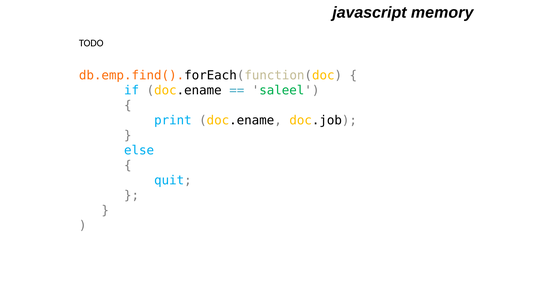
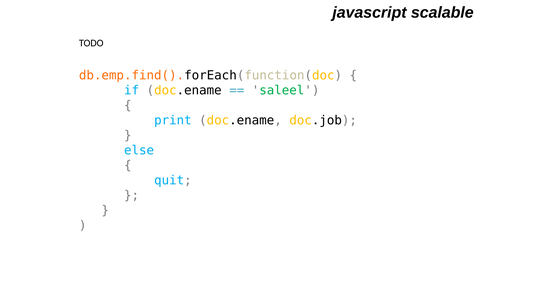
memory: memory -> scalable (442, 13)
